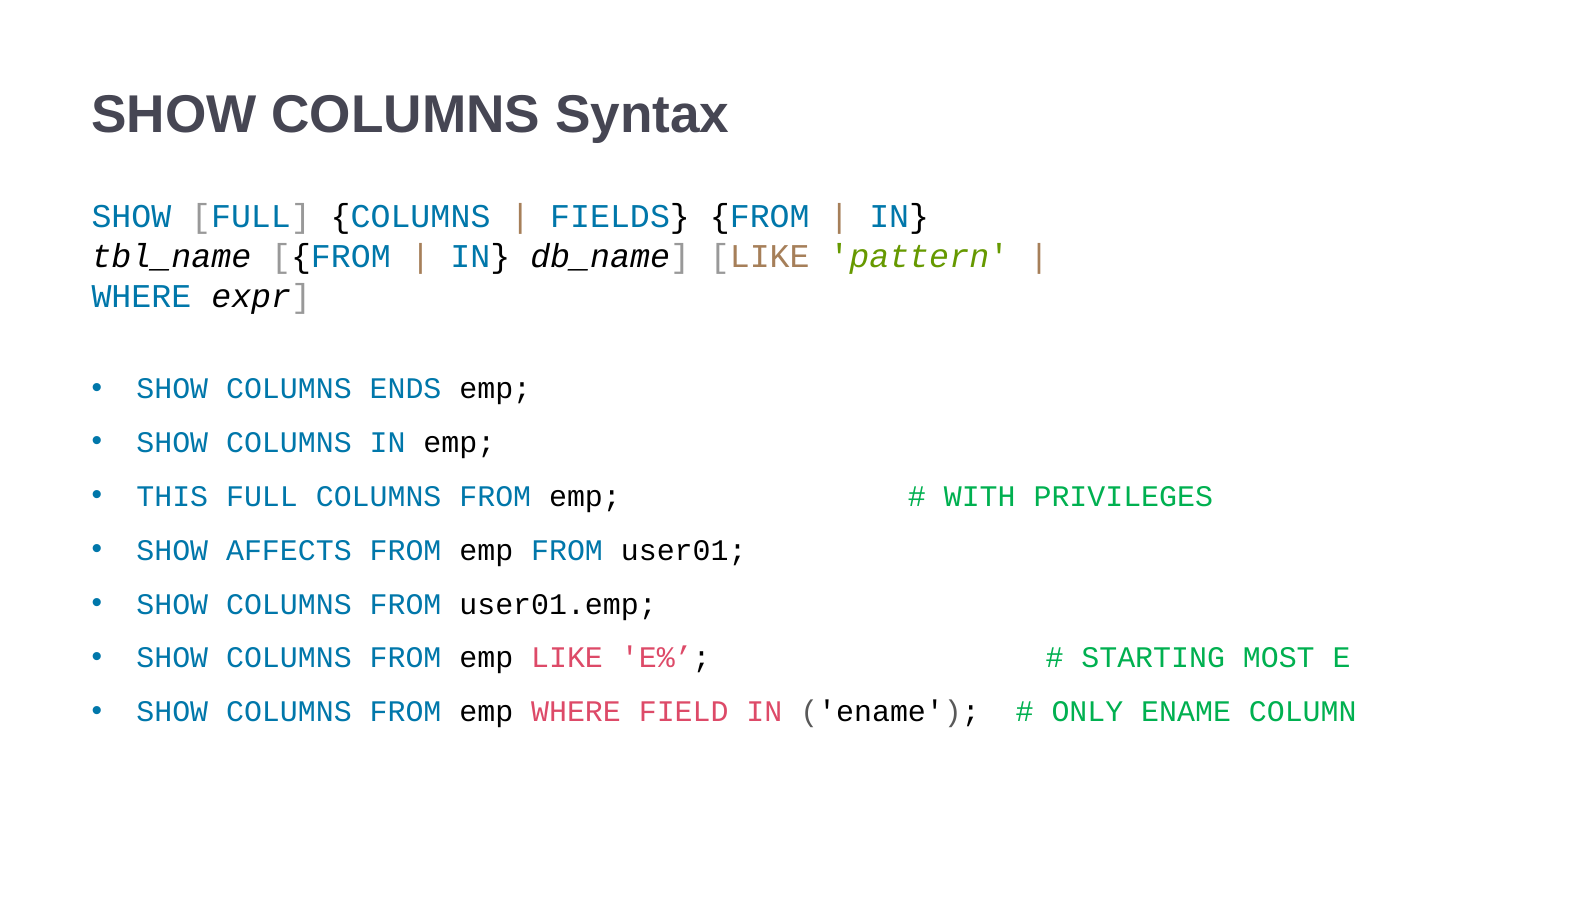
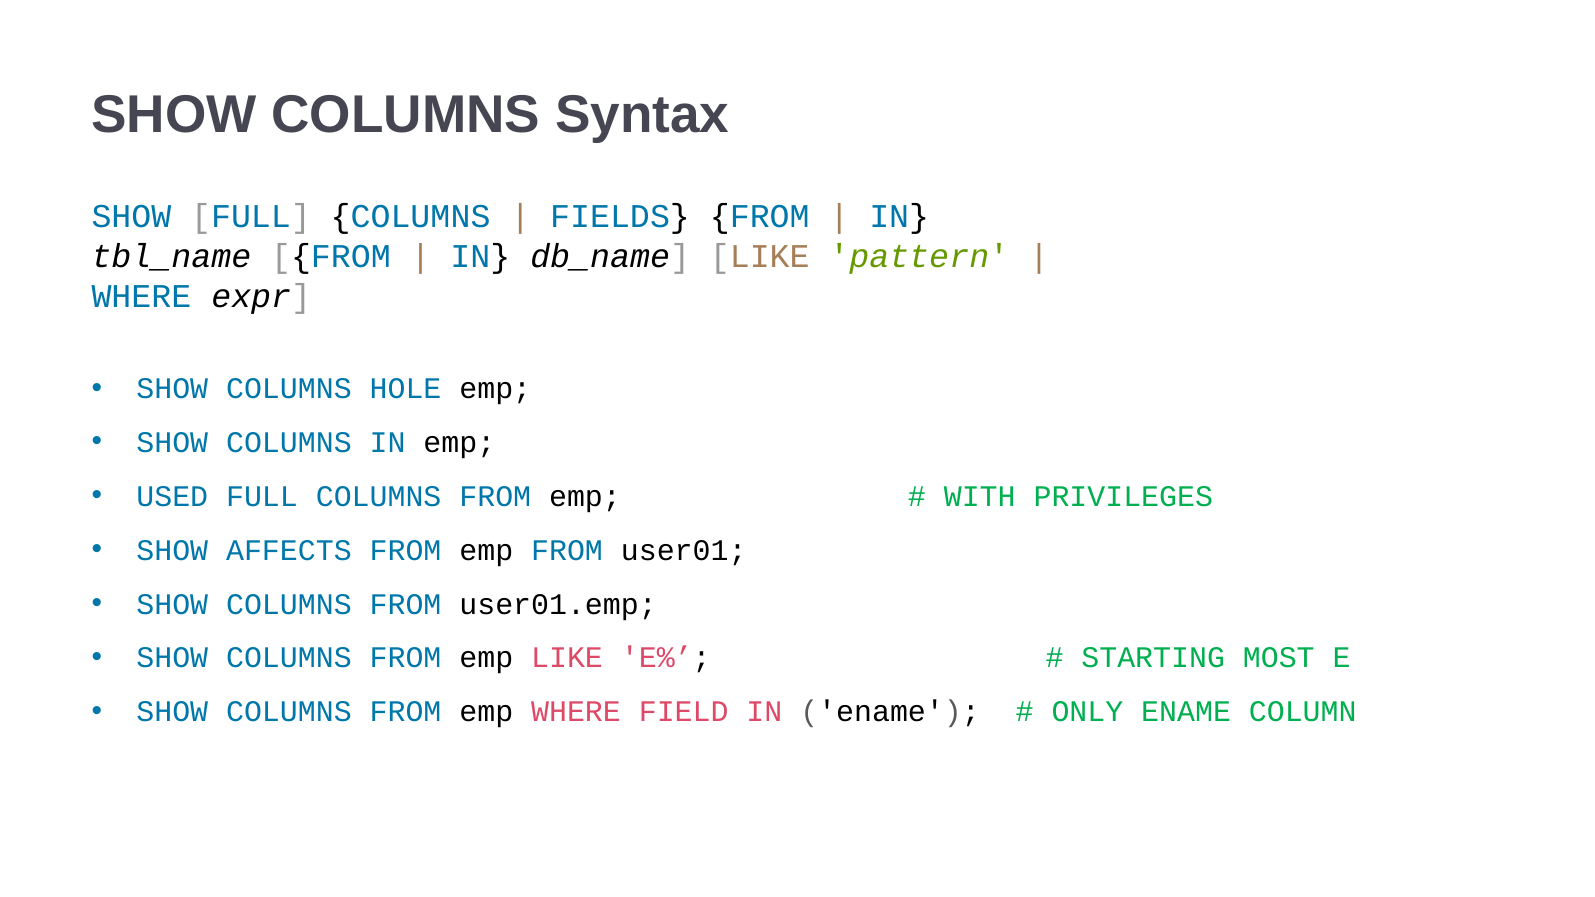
ENDS: ENDS -> HOLE (406, 389)
THIS: THIS -> USED (172, 497)
